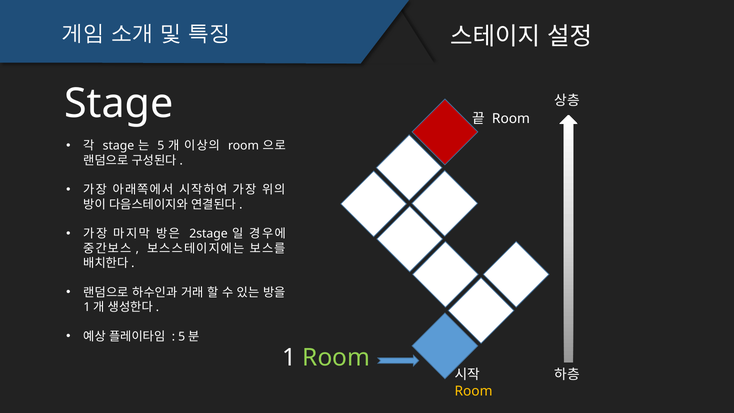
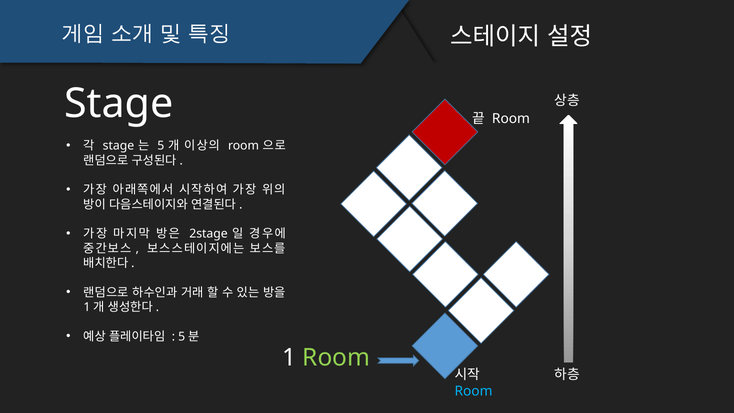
Room colour: yellow -> light blue (474, 391)
